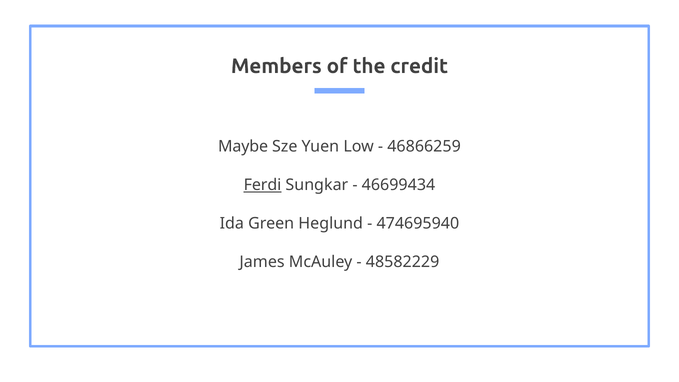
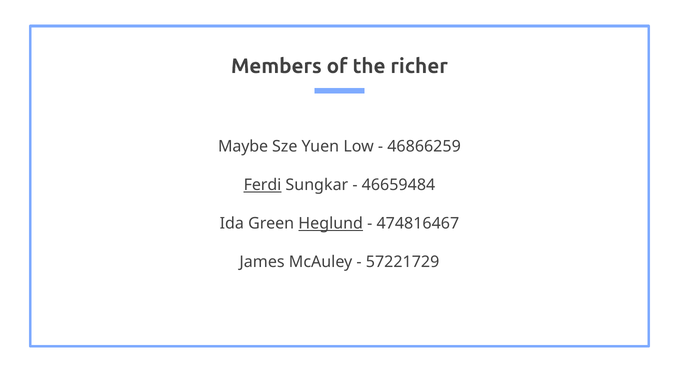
credit: credit -> richer (419, 66)
46699434: 46699434 -> 46659484 (398, 185)
Heglund underline: none -> present (331, 224)
474695940: 474695940 -> 474816467 (418, 224)
48582229: 48582229 -> 57221729 (403, 262)
